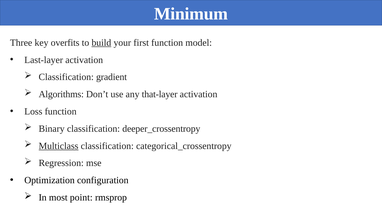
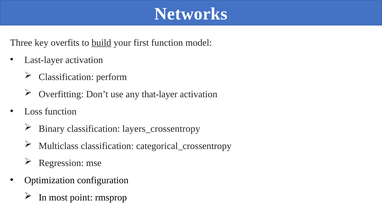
Minimum: Minimum -> Networks (191, 14)
gradient: gradient -> perform (112, 77)
Algorithms: Algorithms -> Overfitting (61, 94)
deeper_crossentropy: deeper_crossentropy -> layers_crossentropy (161, 129)
Multiclass underline: present -> none (59, 146)
